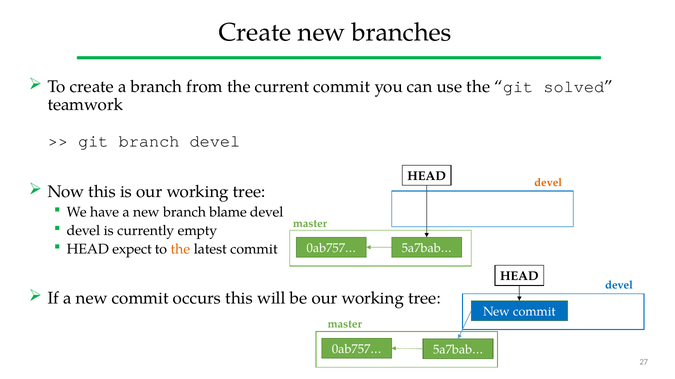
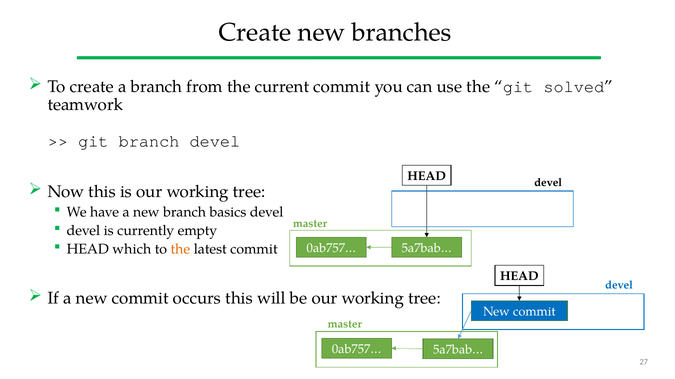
devel colour: orange -> black (548, 183)
blame: blame -> basics (228, 212)
expect: expect -> which (132, 250)
